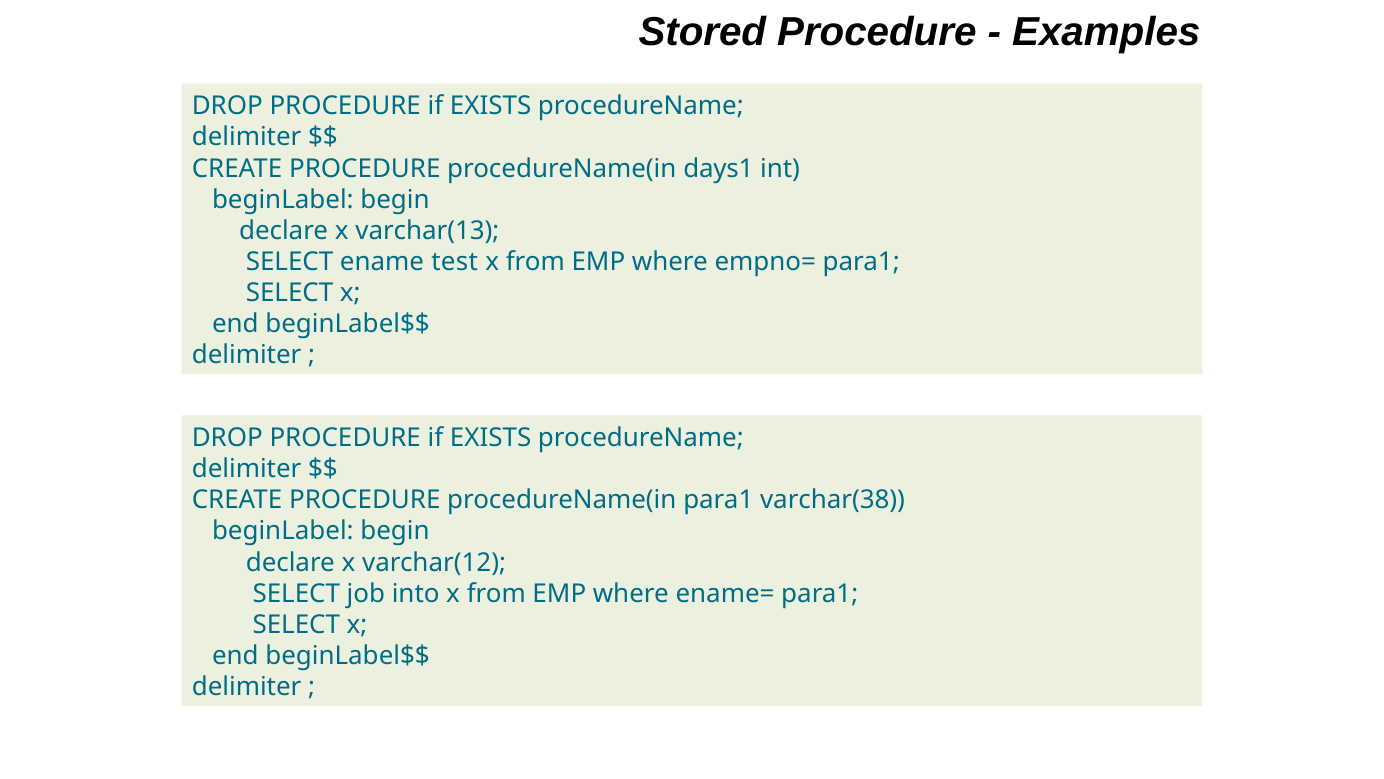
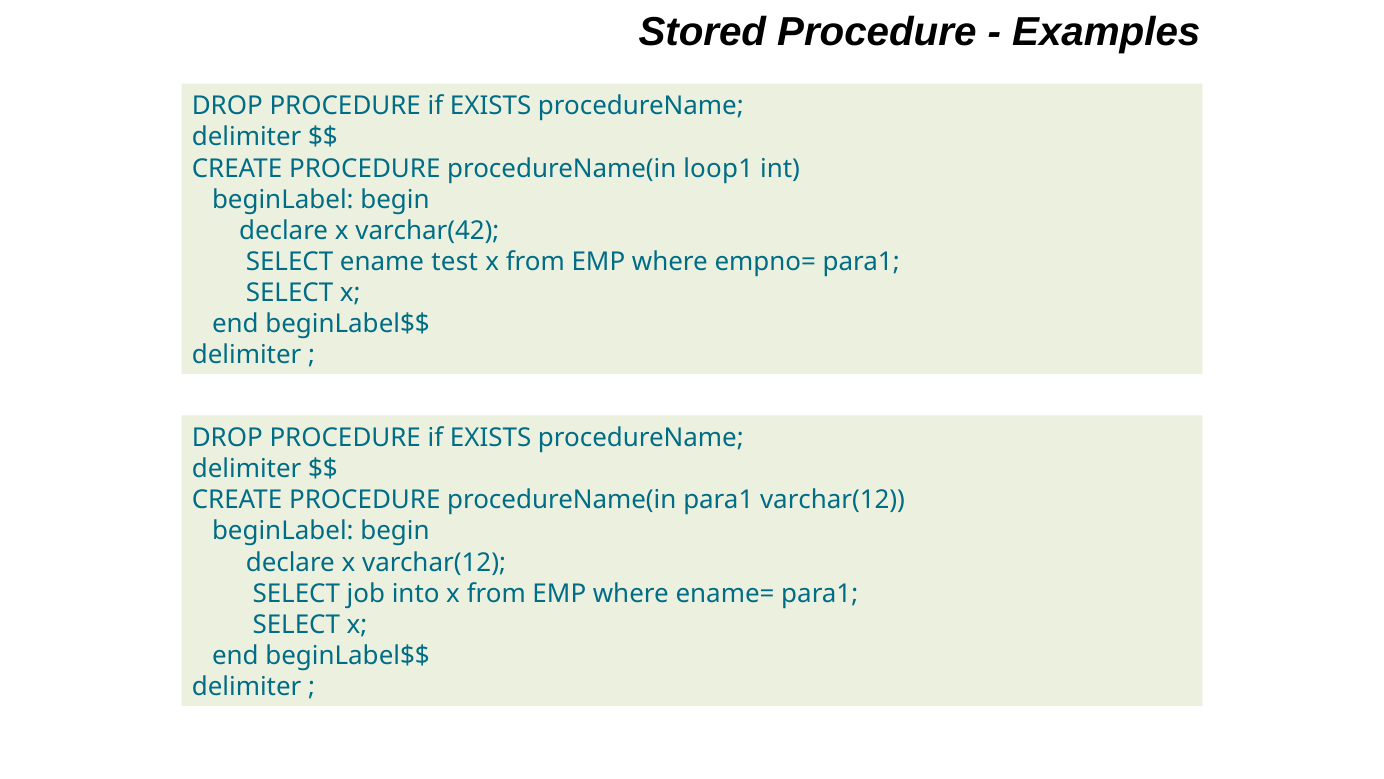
days1: days1 -> loop1 (718, 168)
varchar(13: varchar(13 -> varchar(42 (427, 231)
para1 varchar(38: varchar(38 -> varchar(12 (832, 500)
